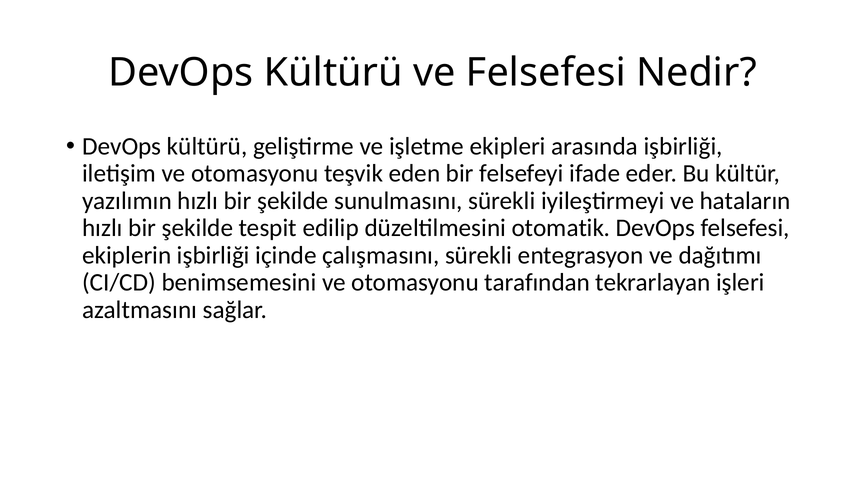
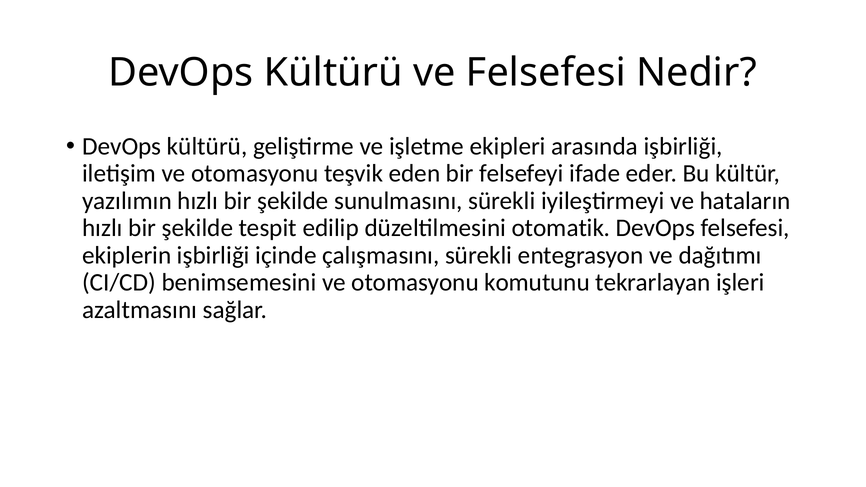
tarafından: tarafından -> komutunu (537, 283)
